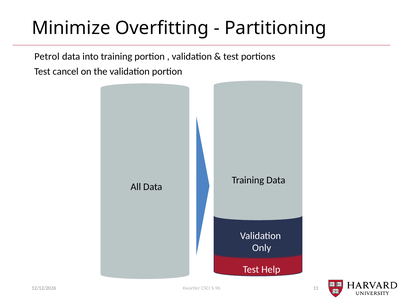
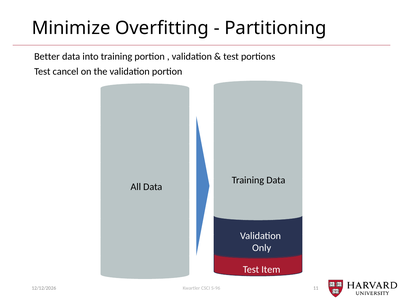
Petrol: Petrol -> Better (47, 56)
Help: Help -> Item (271, 270)
